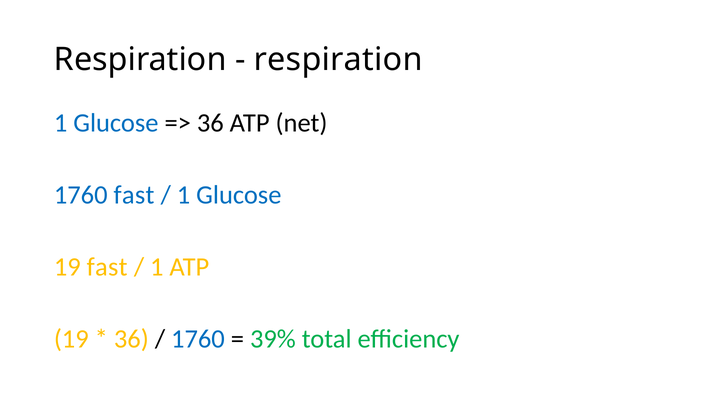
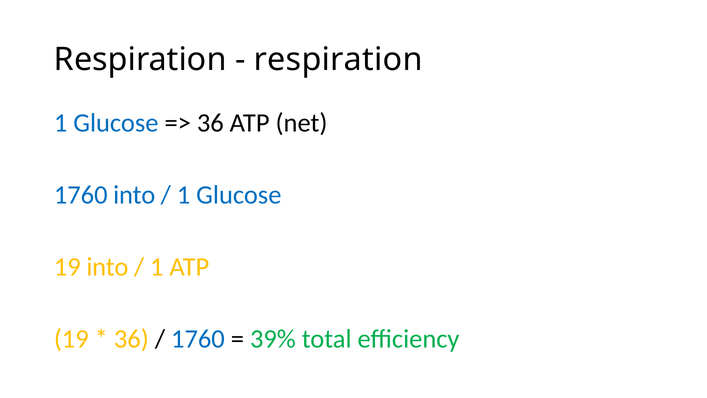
1760 fast: fast -> into (134, 195)
19 fast: fast -> into (107, 267)
